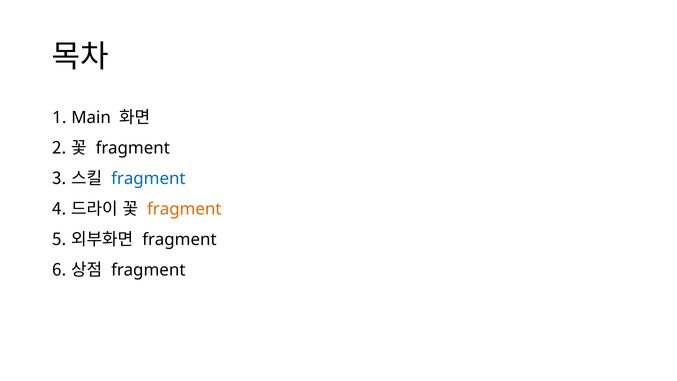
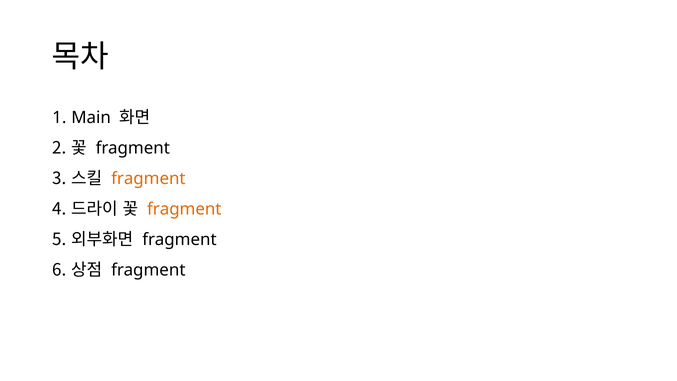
fragment colour: blue -> orange (148, 179)
